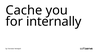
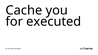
internally: internally -> executed (54, 22)
